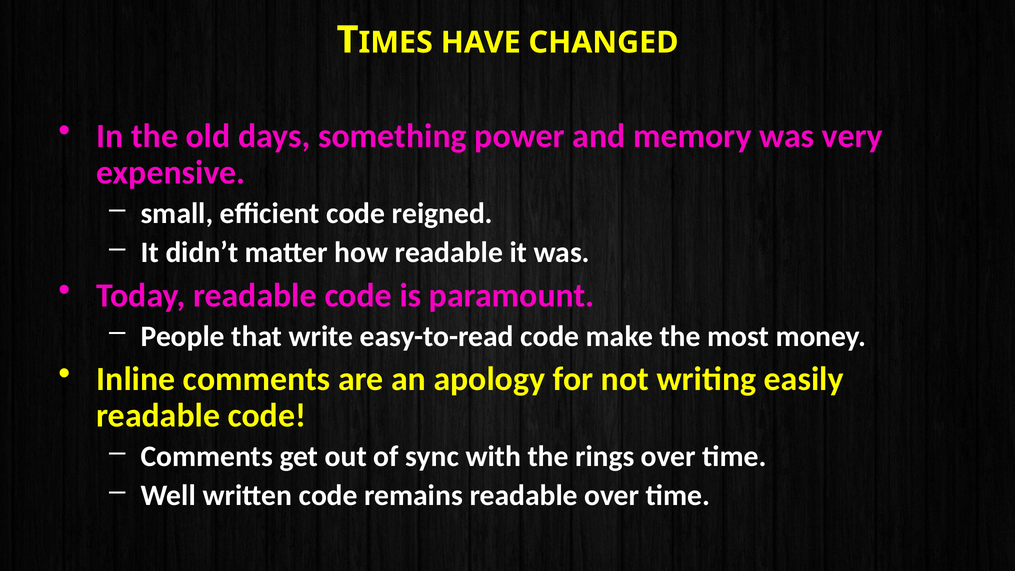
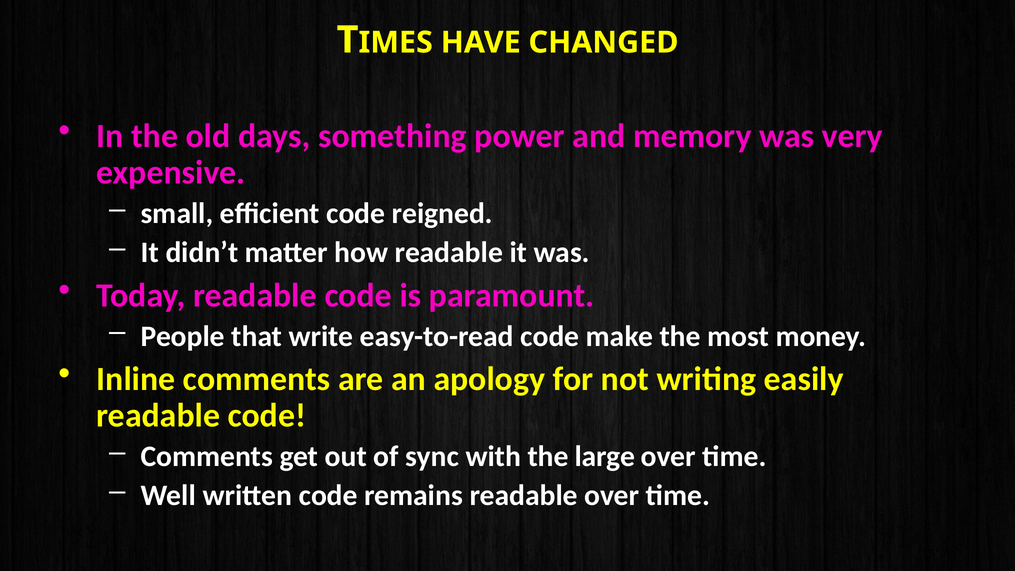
rings: rings -> large (605, 457)
